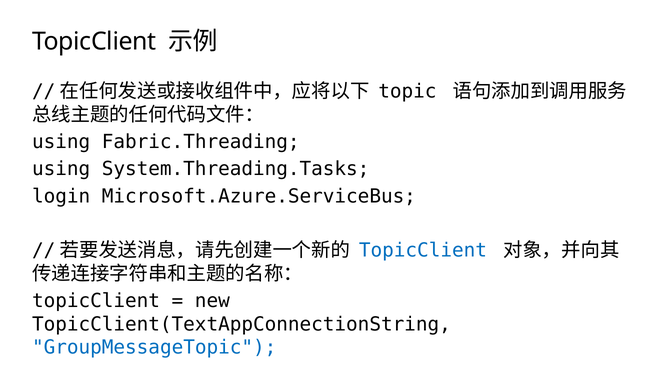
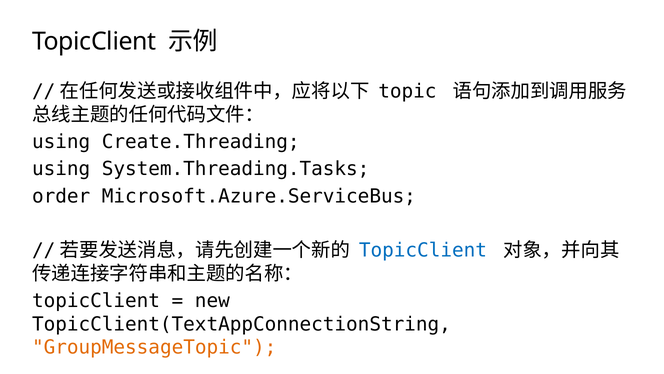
Fabric.Threading: Fabric.Threading -> Create.Threading (201, 142)
login: login -> order (61, 196)
GroupMessageTopic colour: blue -> orange (154, 347)
